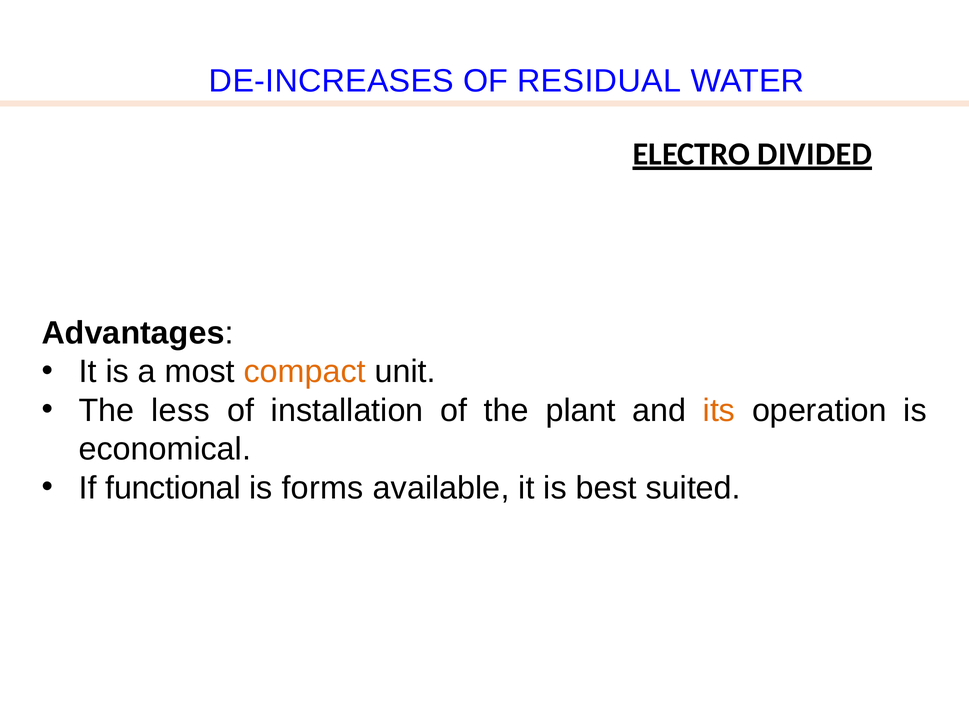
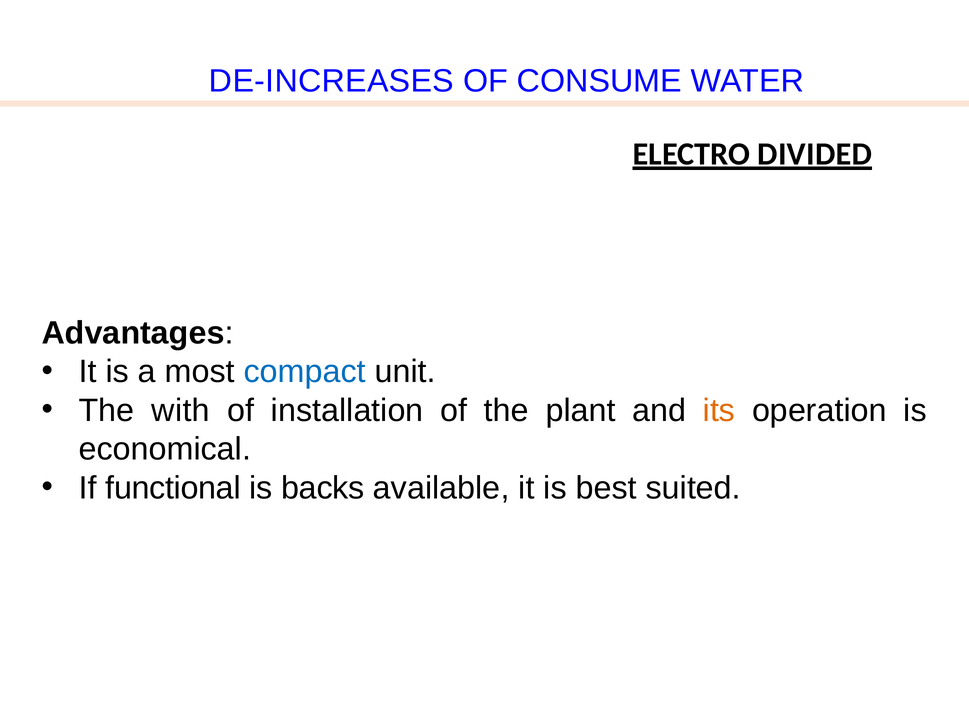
RESIDUAL: RESIDUAL -> CONSUME (599, 81)
compact colour: orange -> blue (305, 372)
less: less -> with (181, 410)
forms: forms -> backs (323, 488)
